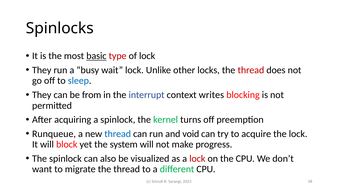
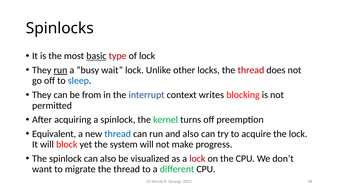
run underline: none -> present (60, 70)
Runqueue: Runqueue -> Equivalent (54, 134)
and void: void -> also (191, 134)
